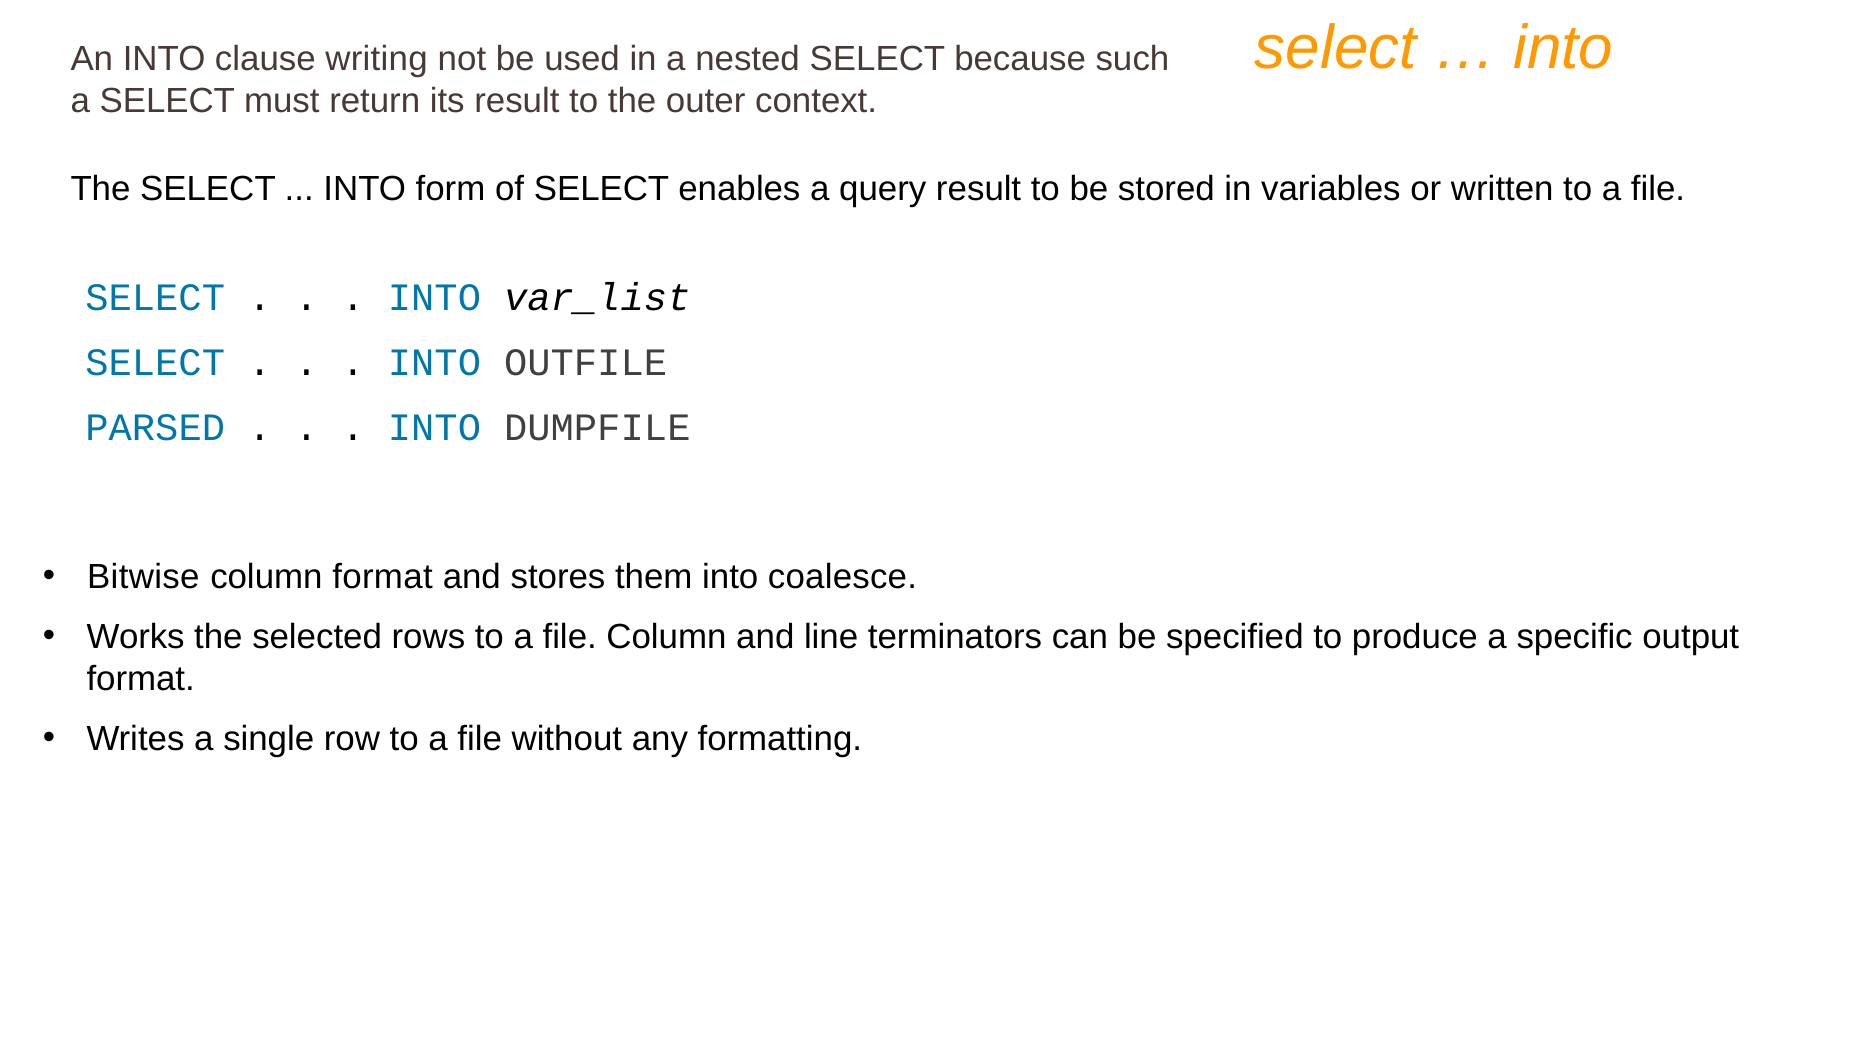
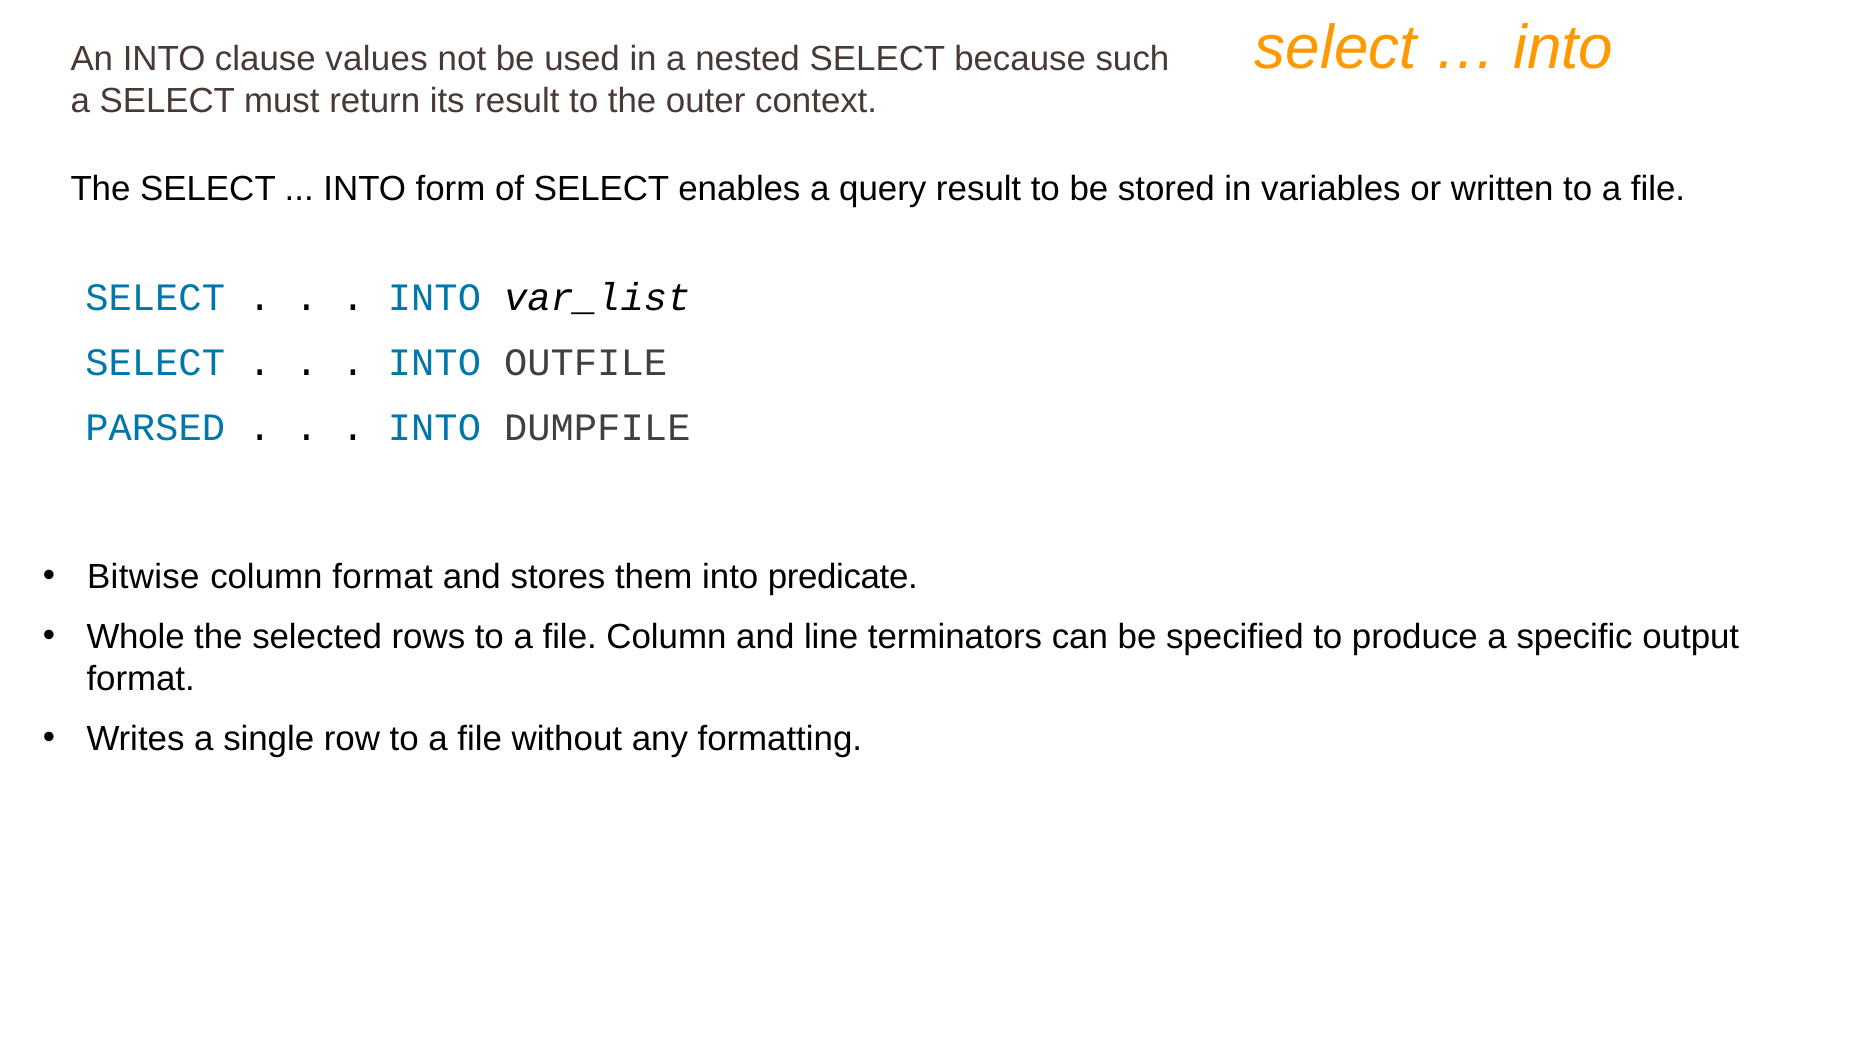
writing: writing -> values (377, 59)
coalesce: coalesce -> predicate (843, 577)
Works: Works -> Whole (136, 637)
